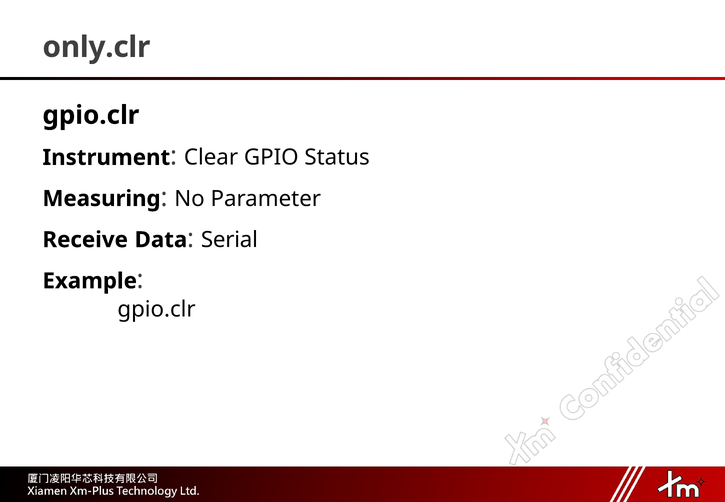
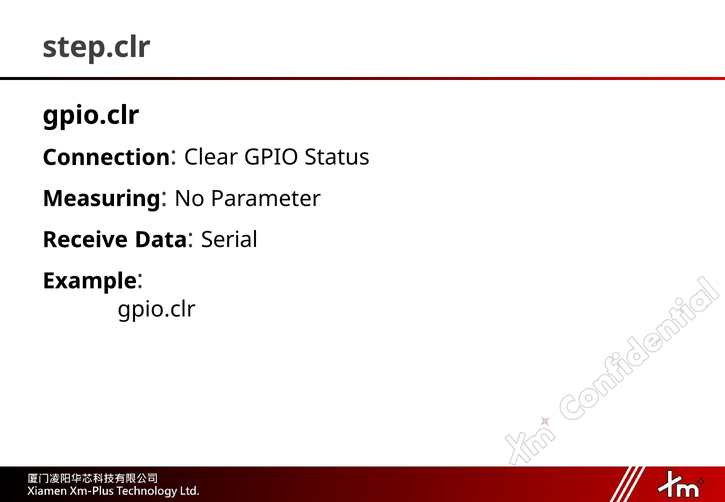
only.clr: only.clr -> step.clr (96, 47)
Instrument: Instrument -> Connection (106, 158)
